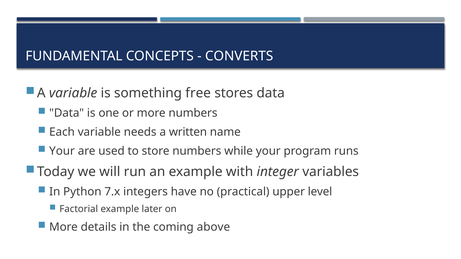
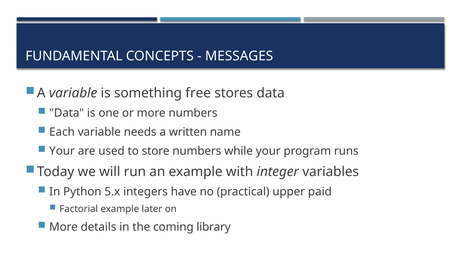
CONVERTS: CONVERTS -> MESSAGES (239, 56)
7.x: 7.x -> 5.x (112, 192)
level: level -> paid (320, 192)
above: above -> library (214, 227)
